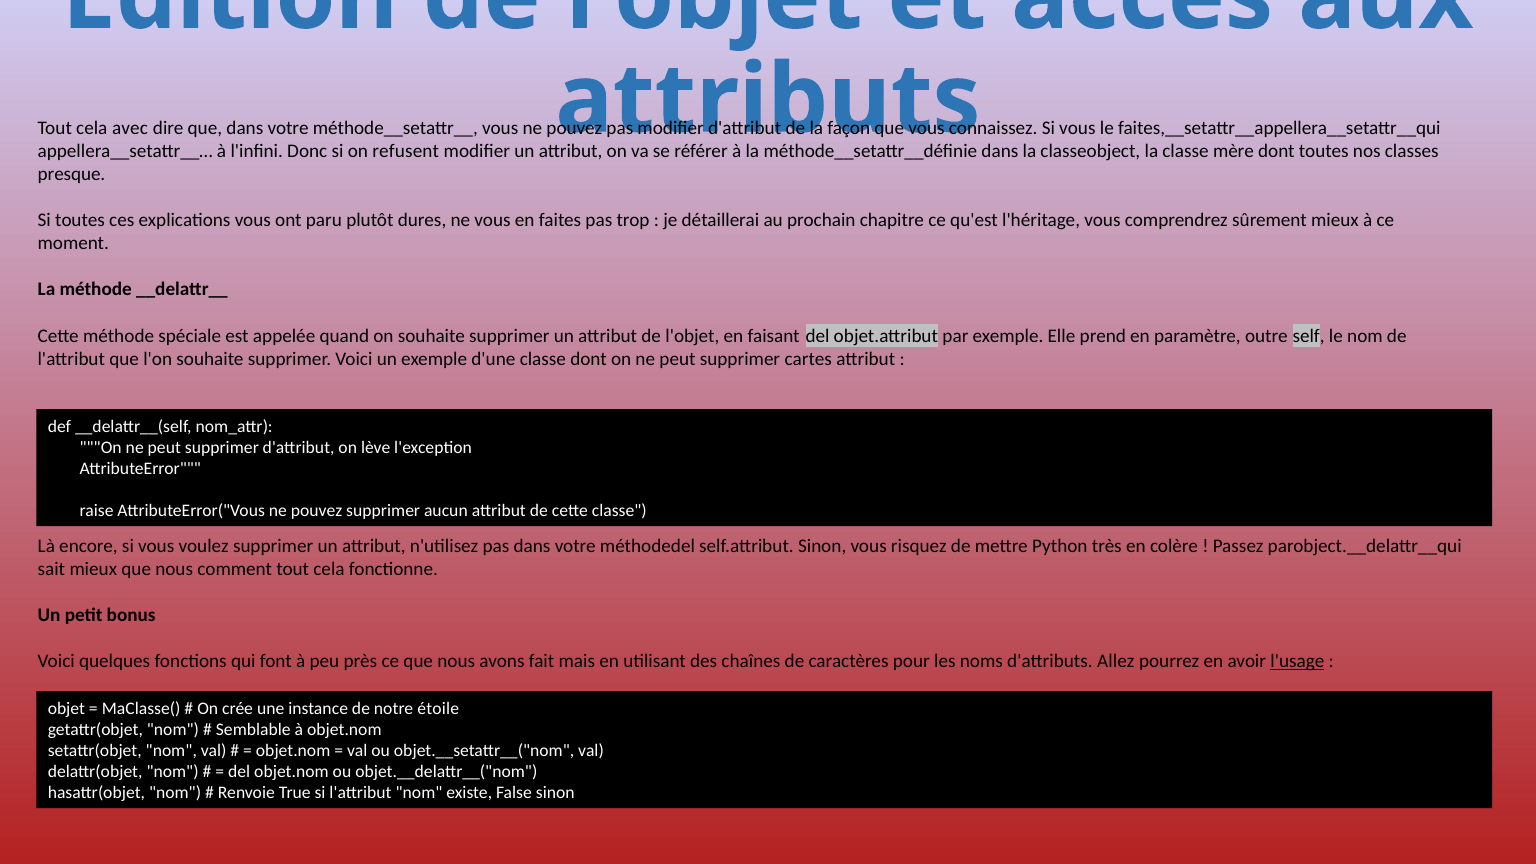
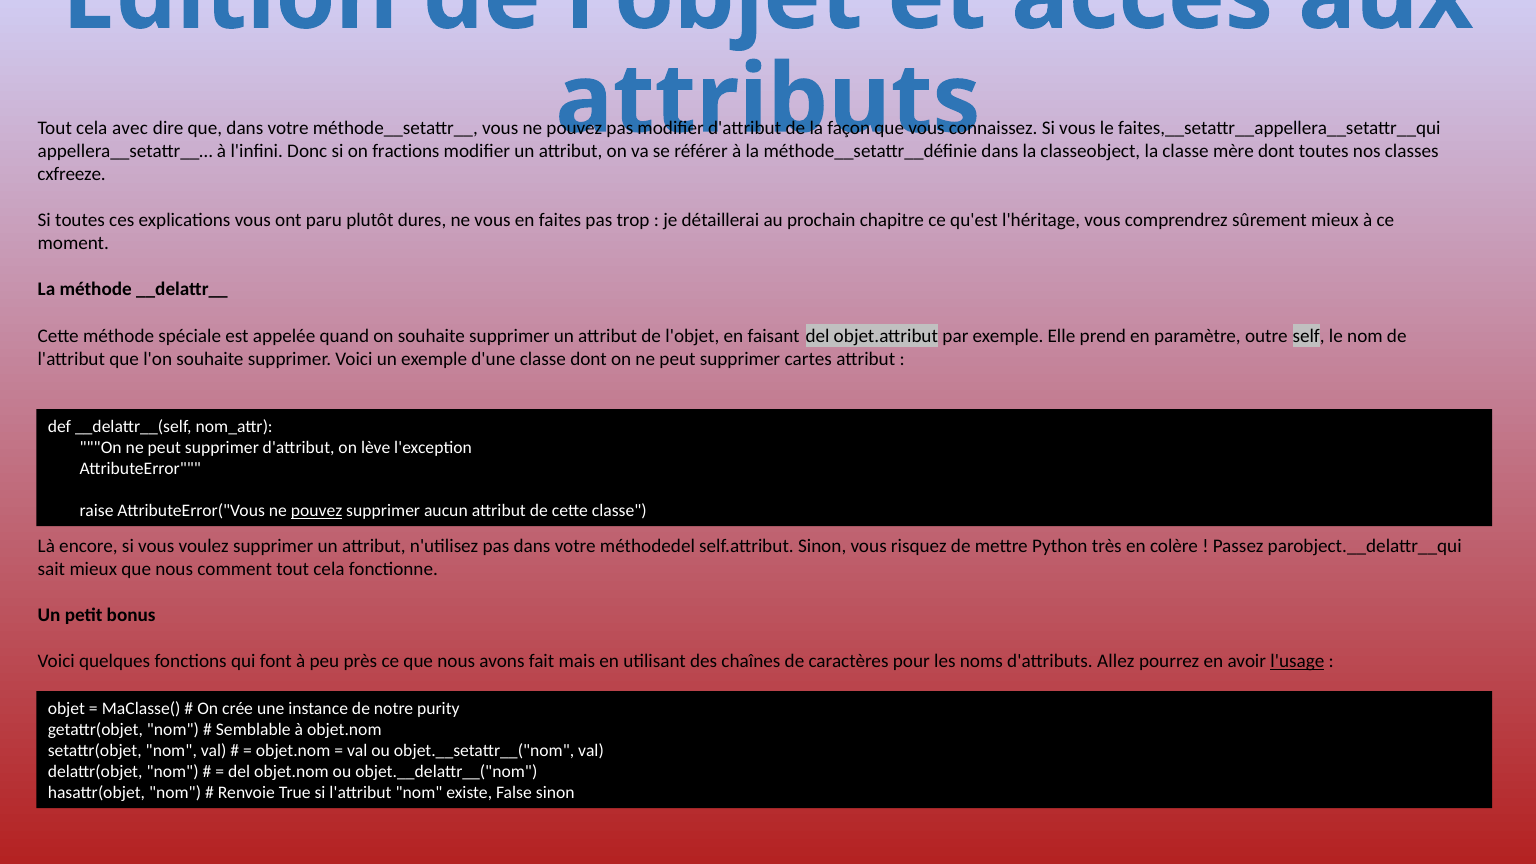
refusent: refusent -> fractions (406, 151)
presque: presque -> cxfreeze (72, 174)
pouvez underline: none -> present (317, 511)
étoile: étoile -> purity (438, 709)
